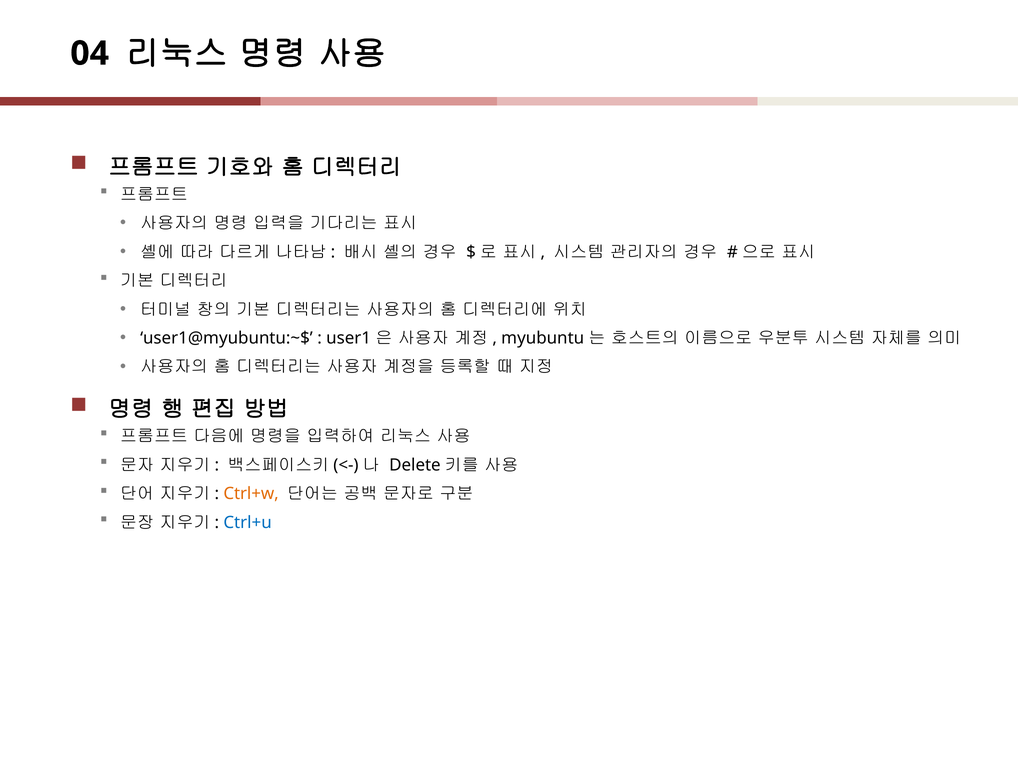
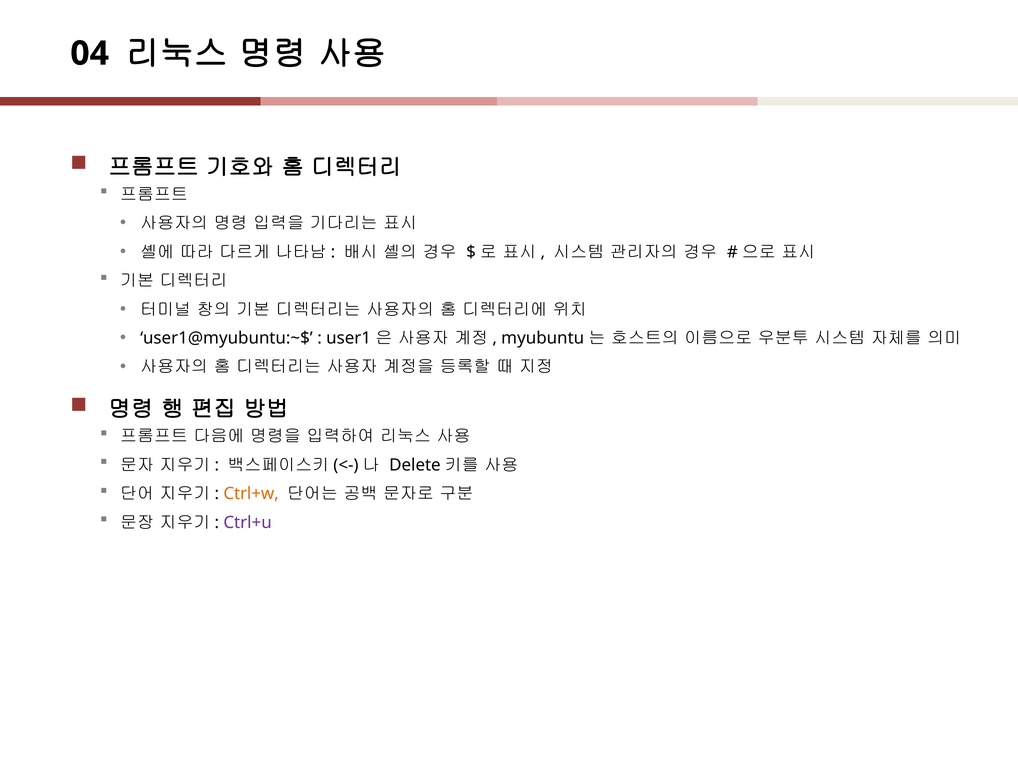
Ctrl+u colour: blue -> purple (248, 522)
